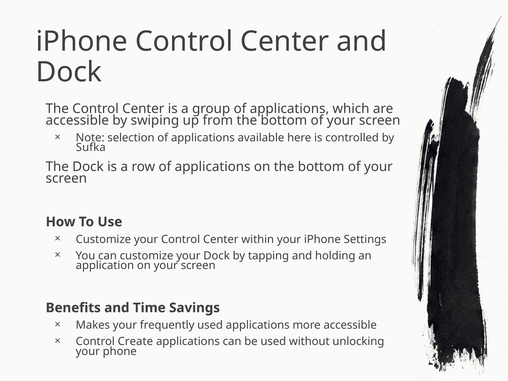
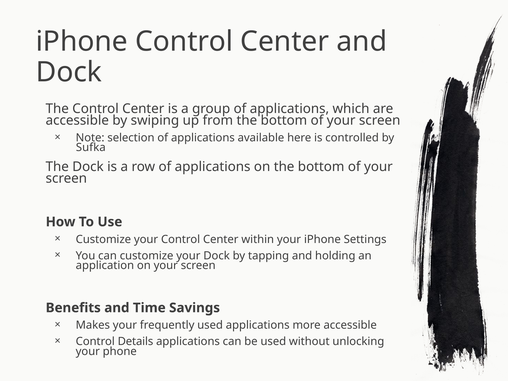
Create: Create -> Details (135, 342)
